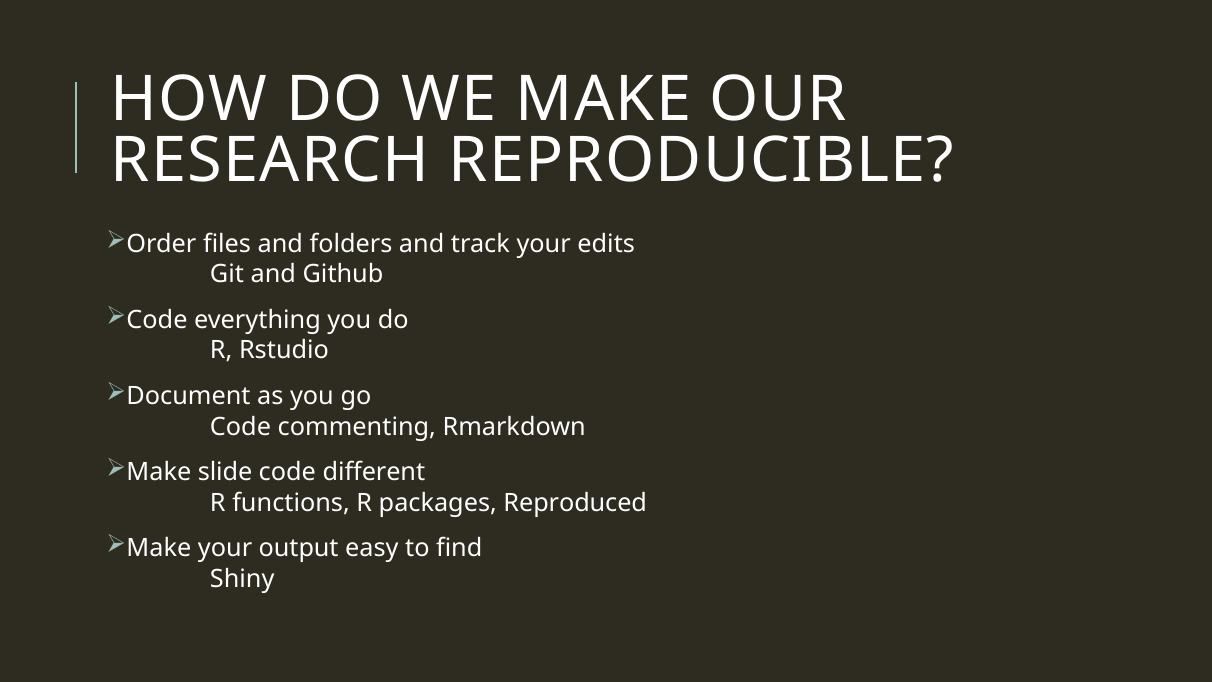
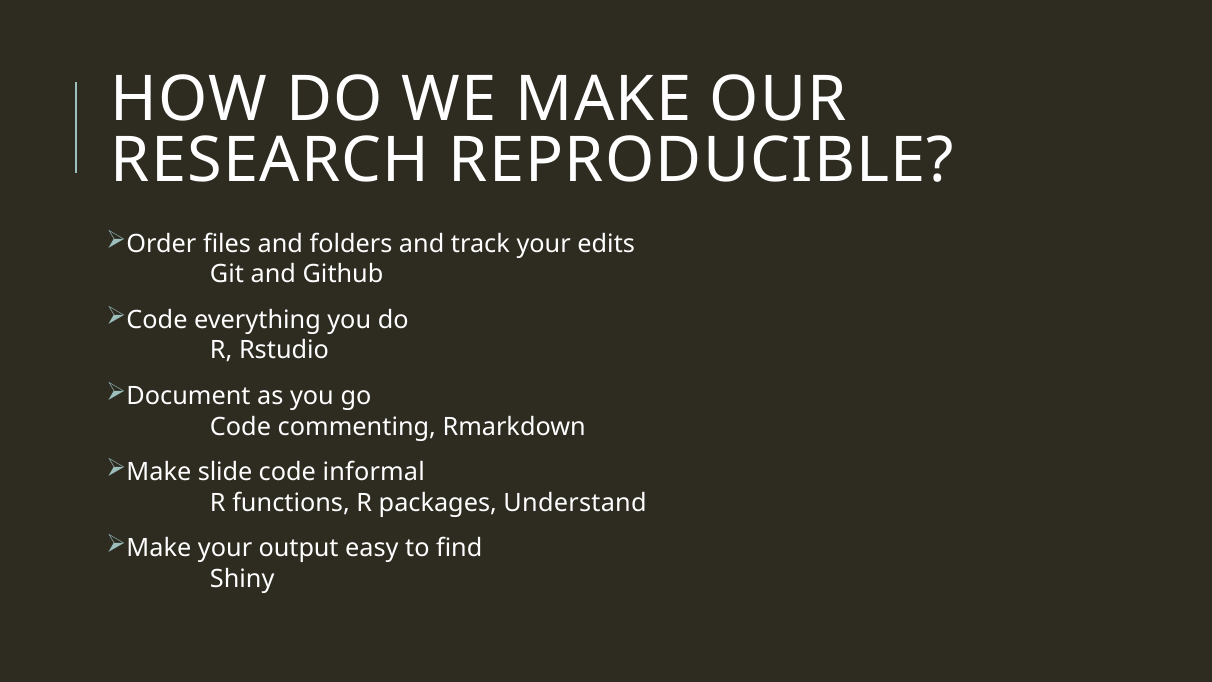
different: different -> informal (374, 472)
Reproduced: Reproduced -> Understand (575, 503)
